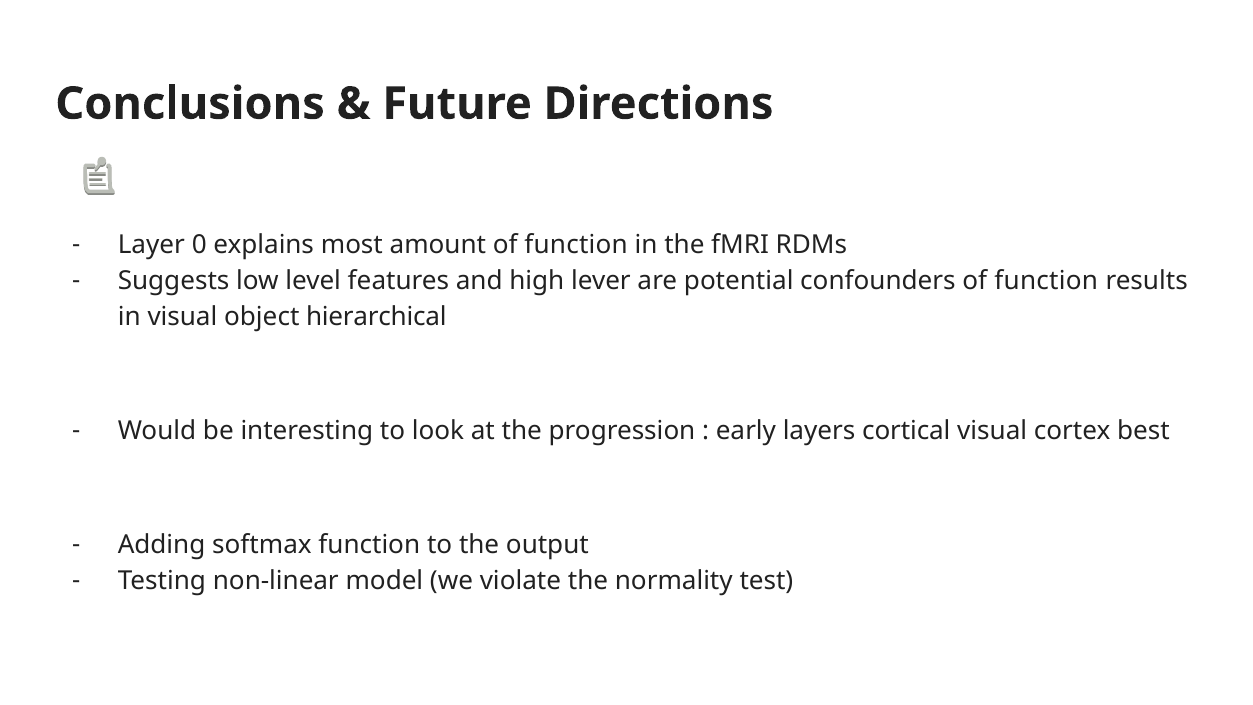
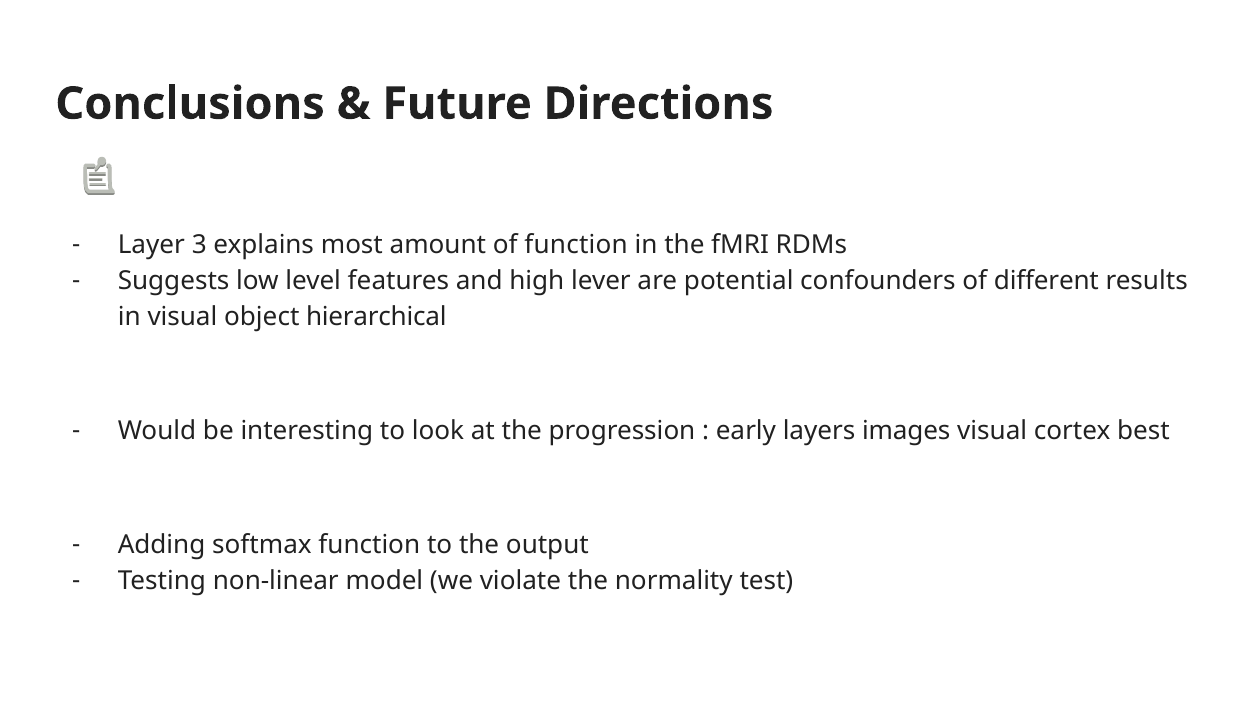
0: 0 -> 3 (199, 245)
confounders of function: function -> different (1046, 281)
cortical: cortical -> images (906, 431)
